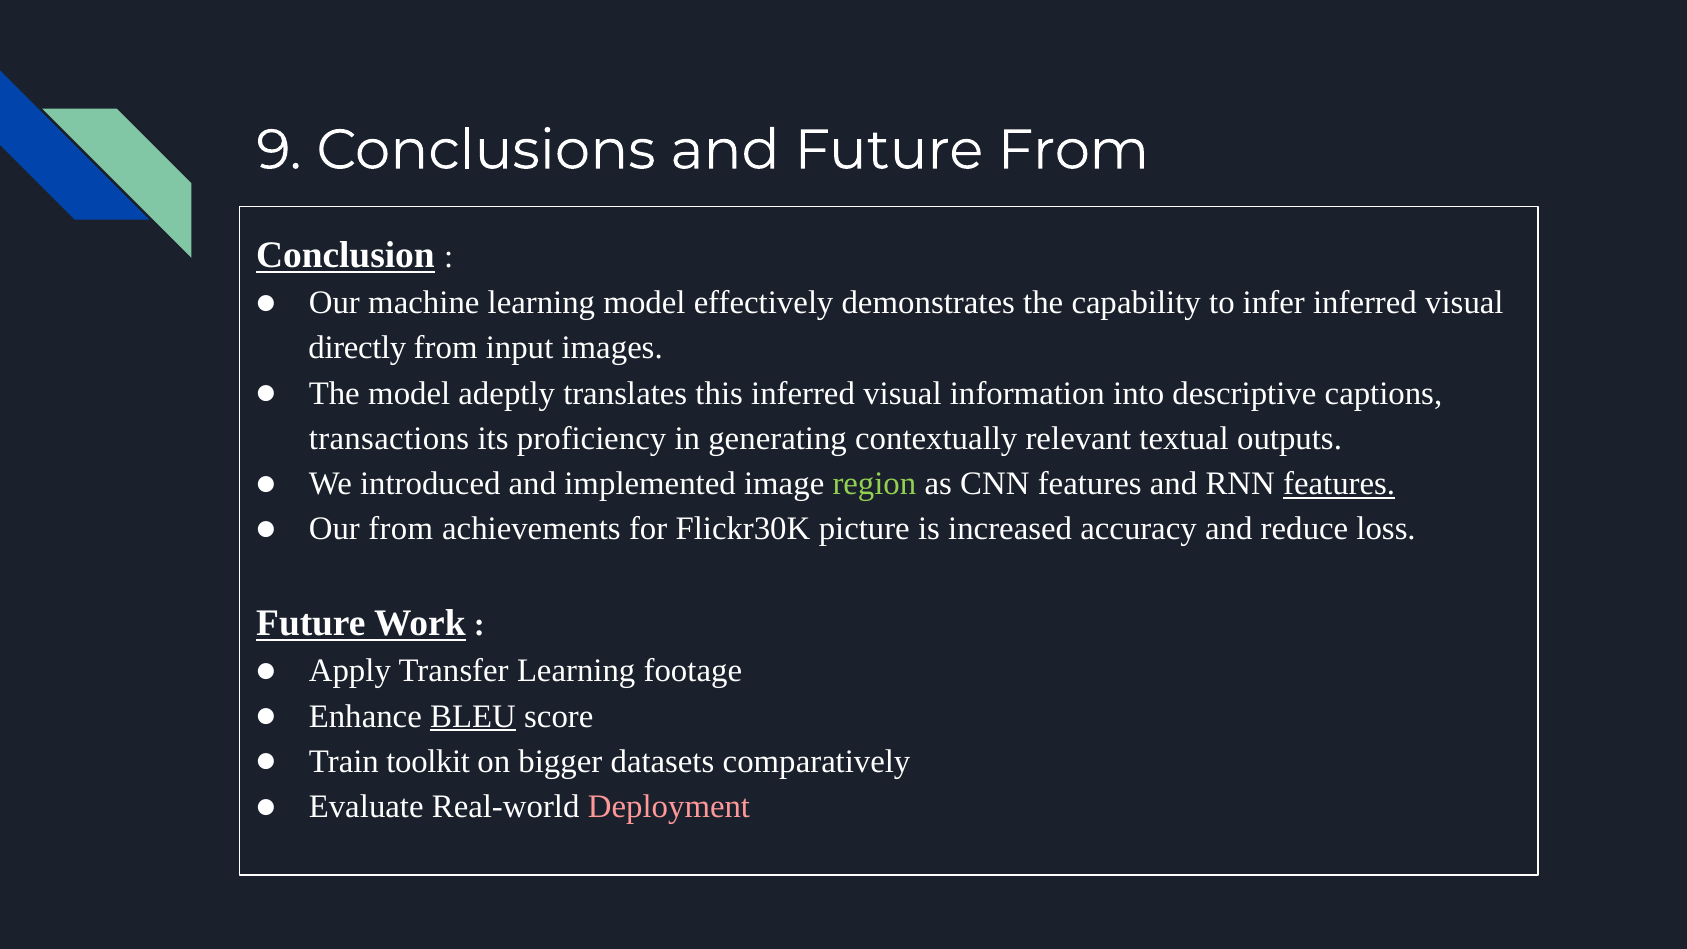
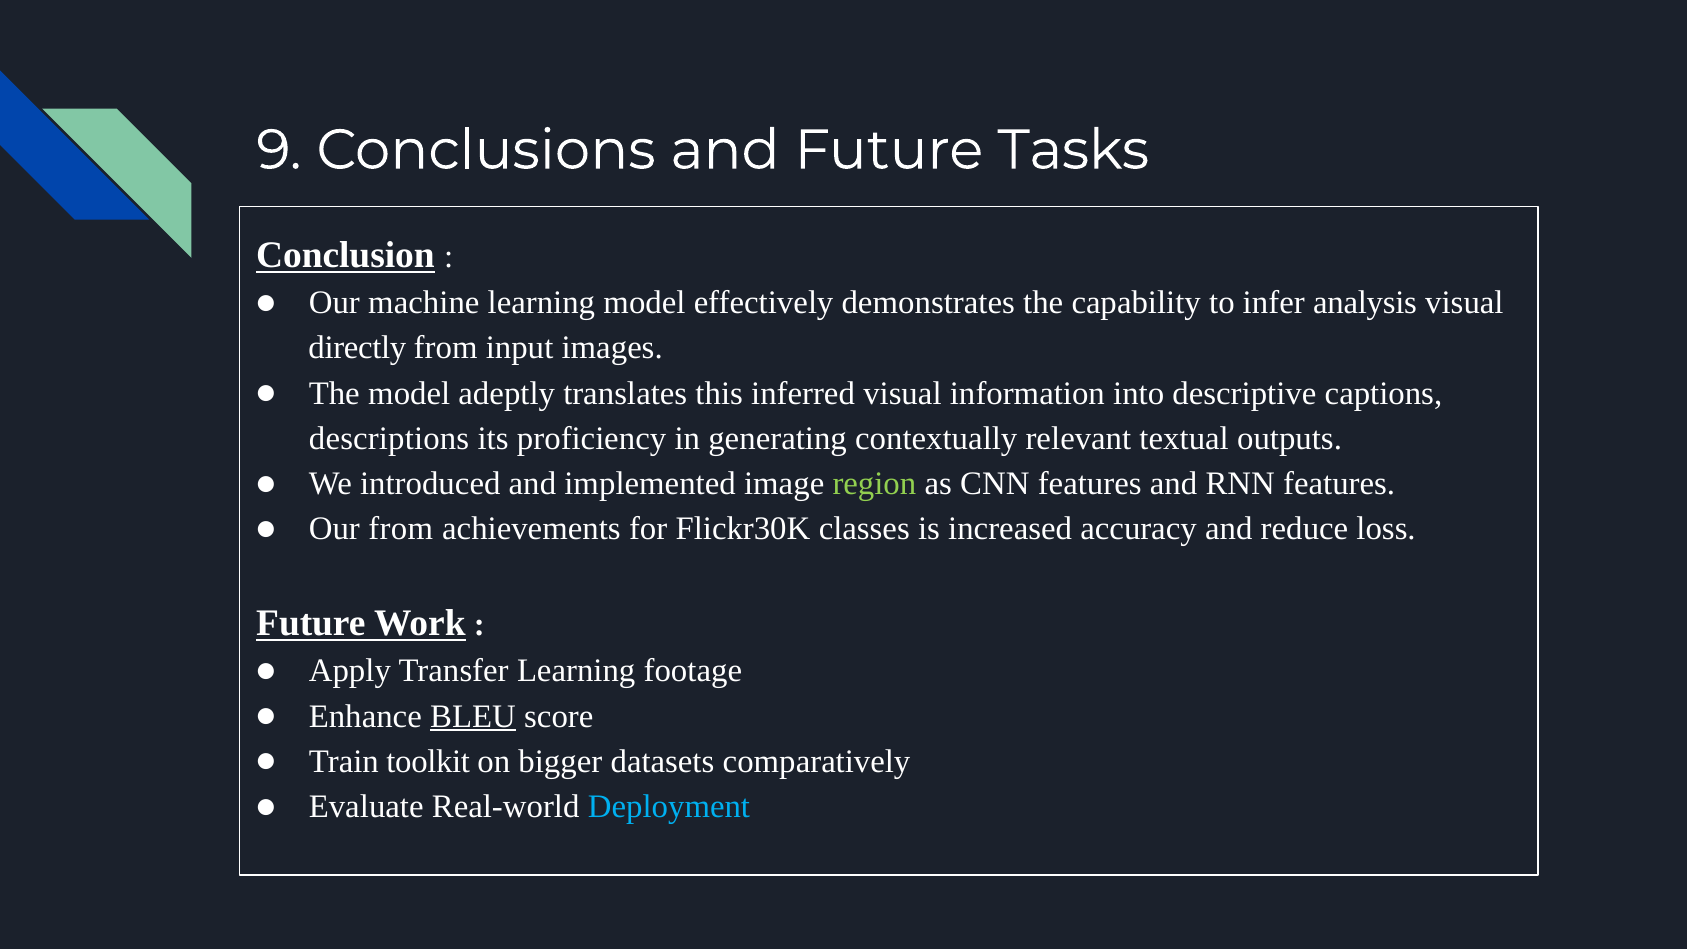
Future From: From -> Tasks (1073, 150)
infer inferred: inferred -> analysis (1365, 303)
transactions: transactions -> descriptions (389, 438)
features underline: present -> none (1339, 484)
picture: picture -> classes (864, 529)
Deployment colour: pink -> light blue (669, 807)
